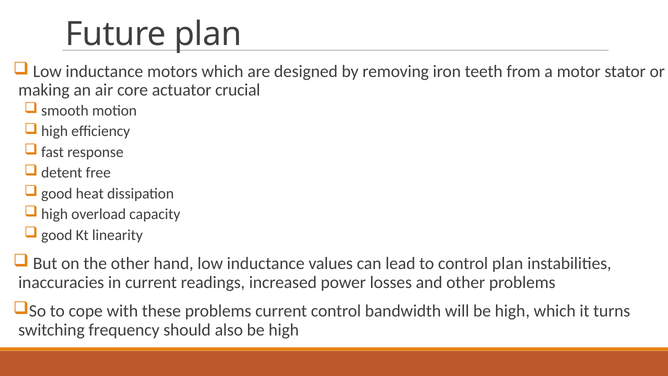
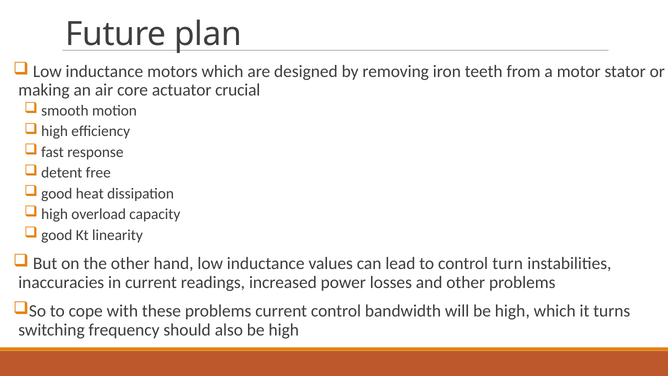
control plan: plan -> turn (508, 264)
